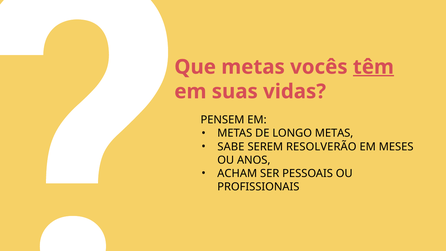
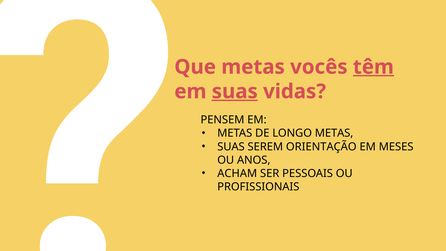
suas underline: none -> present (235, 91)
SABE: SABE -> SUAS (231, 147)
RESOLVERÃO: RESOLVERÃO -> ORIENTAÇÃO (321, 147)
